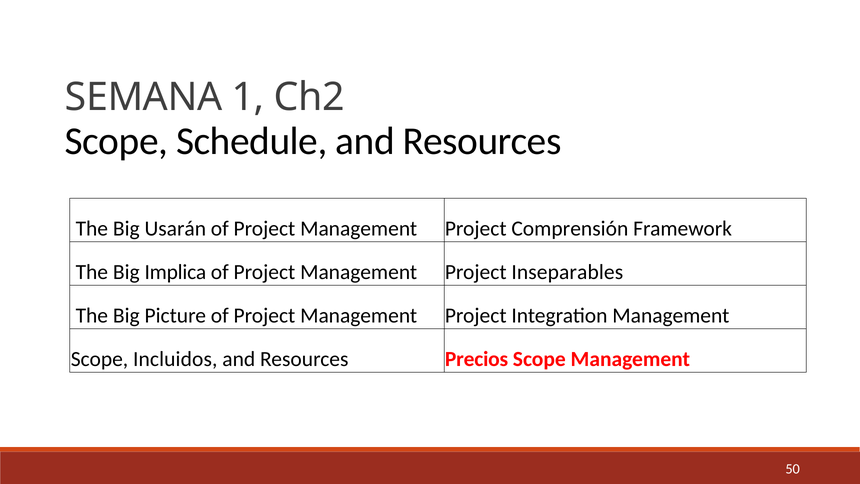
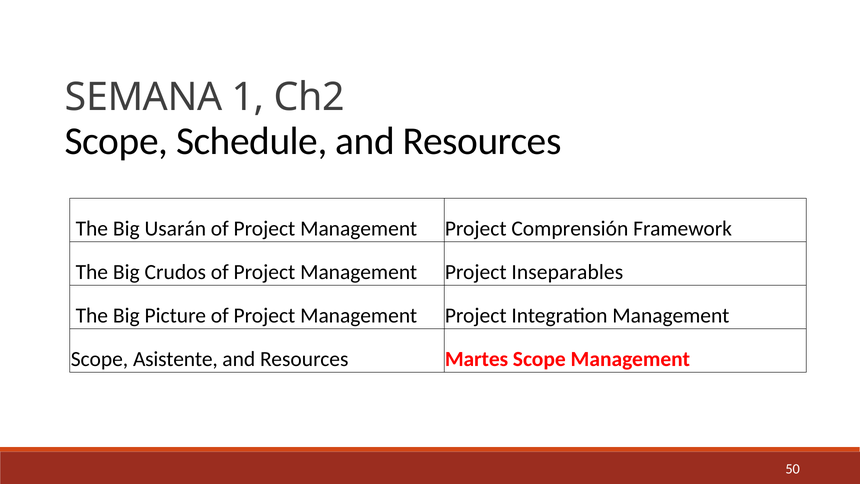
Implica: Implica -> Crudos (175, 272)
Incluidos: Incluidos -> Asistente (175, 359)
Precios: Precios -> Martes (477, 359)
